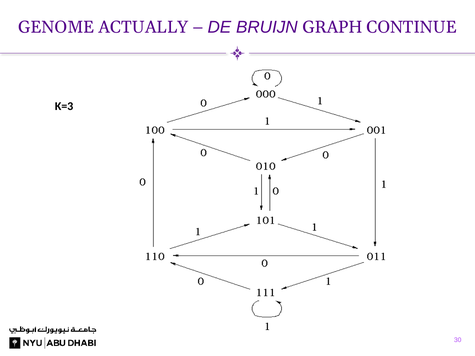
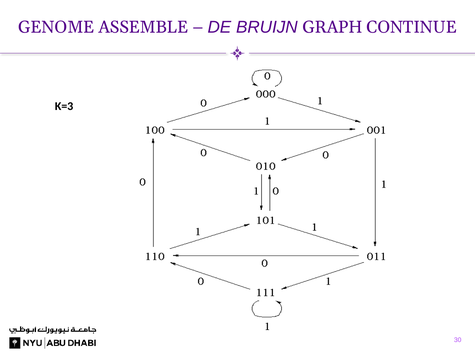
ACTUALLY: ACTUALLY -> ASSEMBLE (143, 27)
